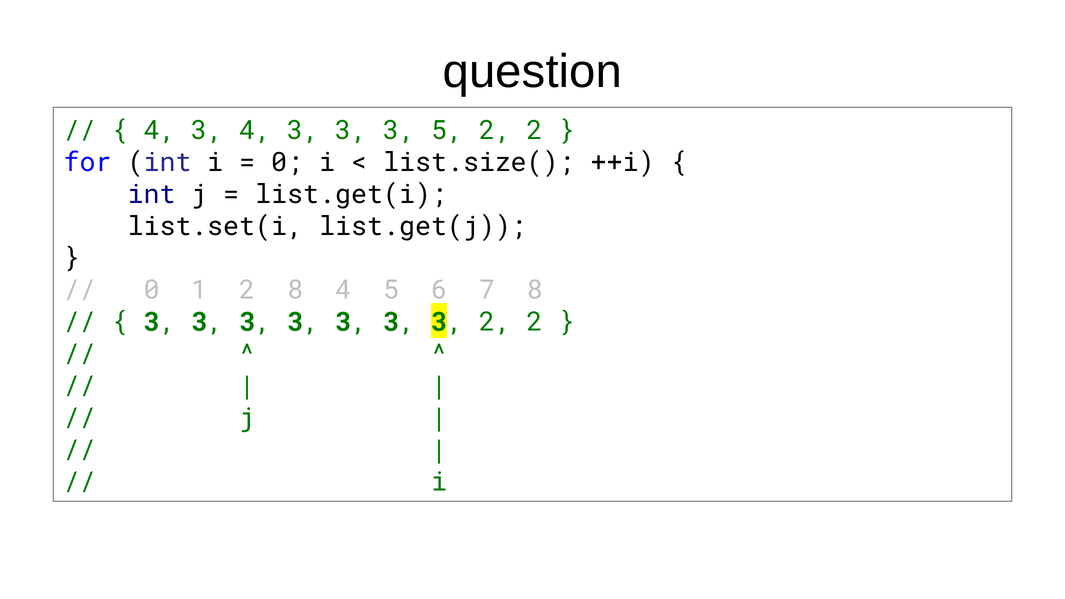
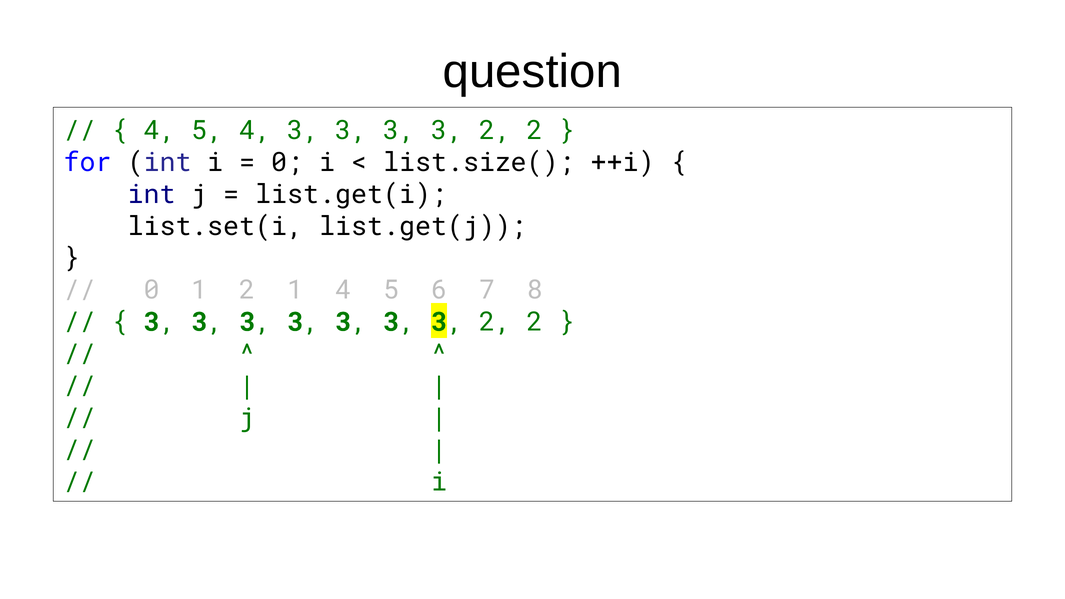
3: 3 -> 5 (207, 130)
5: 5 -> 3 (447, 130)
2 8: 8 -> 1 (295, 290)
